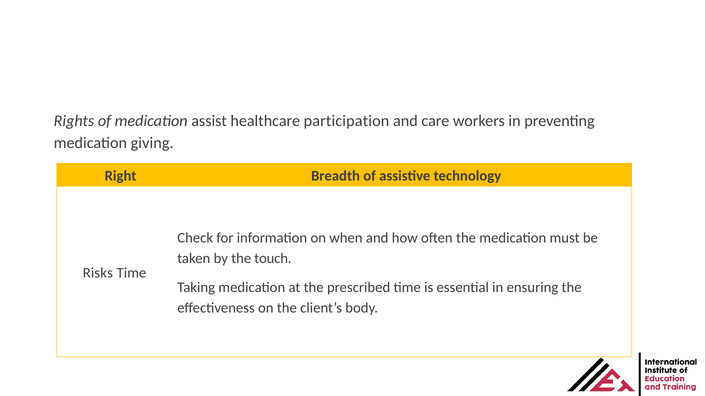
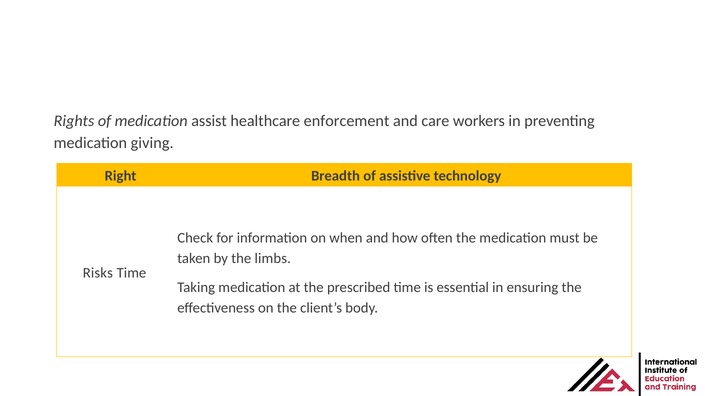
participation: participation -> enforcement (347, 121)
touch: touch -> limbs (273, 259)
